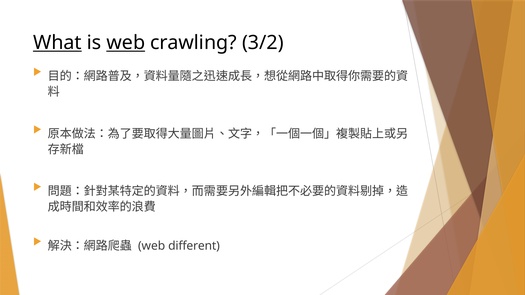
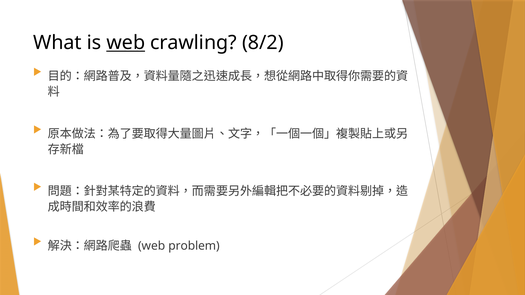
What underline: present -> none (57, 43)
3/2: 3/2 -> 8/2 (263, 43)
different: different -> problem (194, 246)
